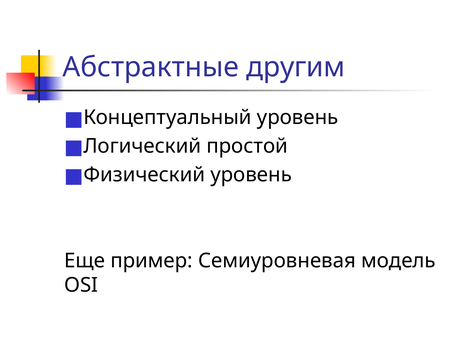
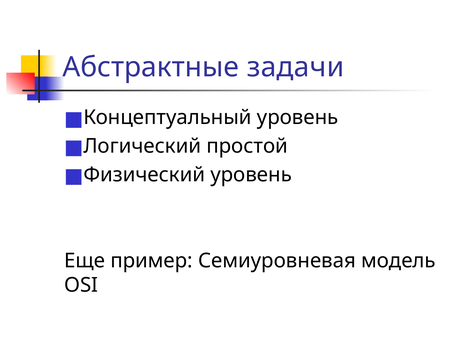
другим: другим -> задачи (295, 67)
